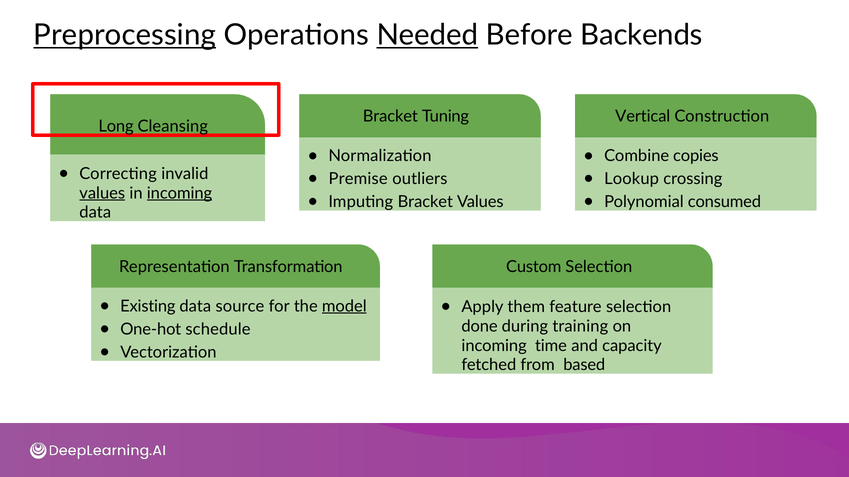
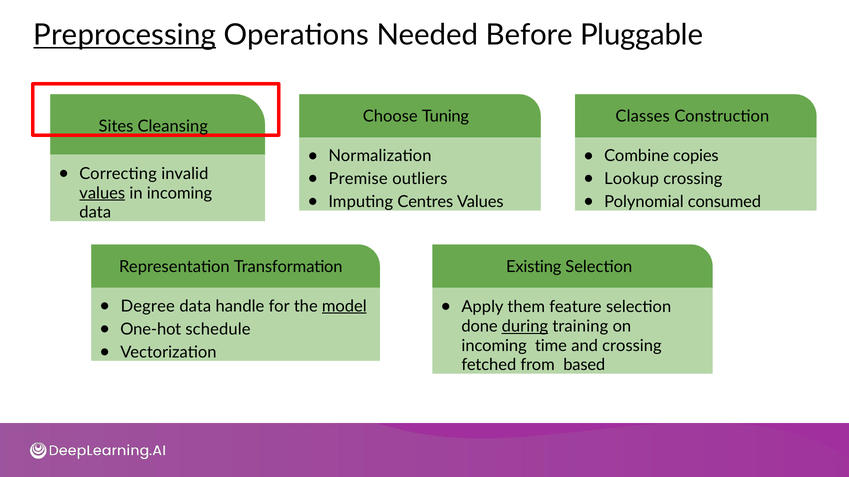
Needed underline: present -> none (427, 35)
Backends: Backends -> Pluggable (642, 35)
Bracket: Bracket -> Choose (390, 117)
Vertical: Vertical -> Classes (643, 117)
Long: Long -> Sites (116, 127)
incoming underline: present -> none (180, 193)
Imputing Bracket: Bracket -> Centres (425, 202)
Custom: Custom -> Existing (534, 267)
Existing: Existing -> Degree (148, 307)
source: source -> handle (240, 307)
during underline: none -> present (525, 327)
and capacity: capacity -> crossing (632, 346)
